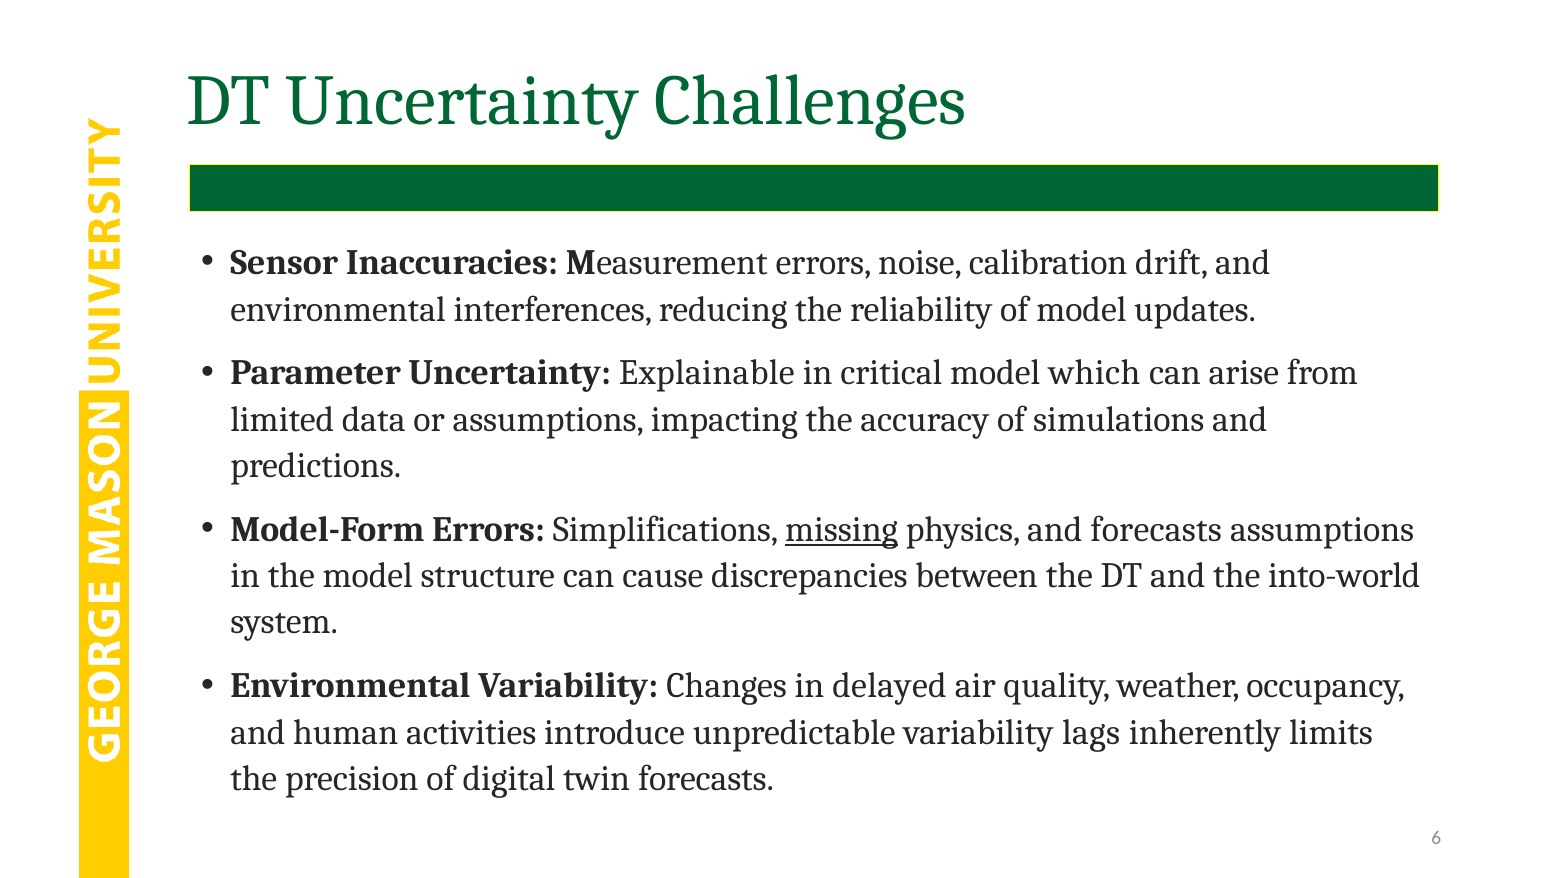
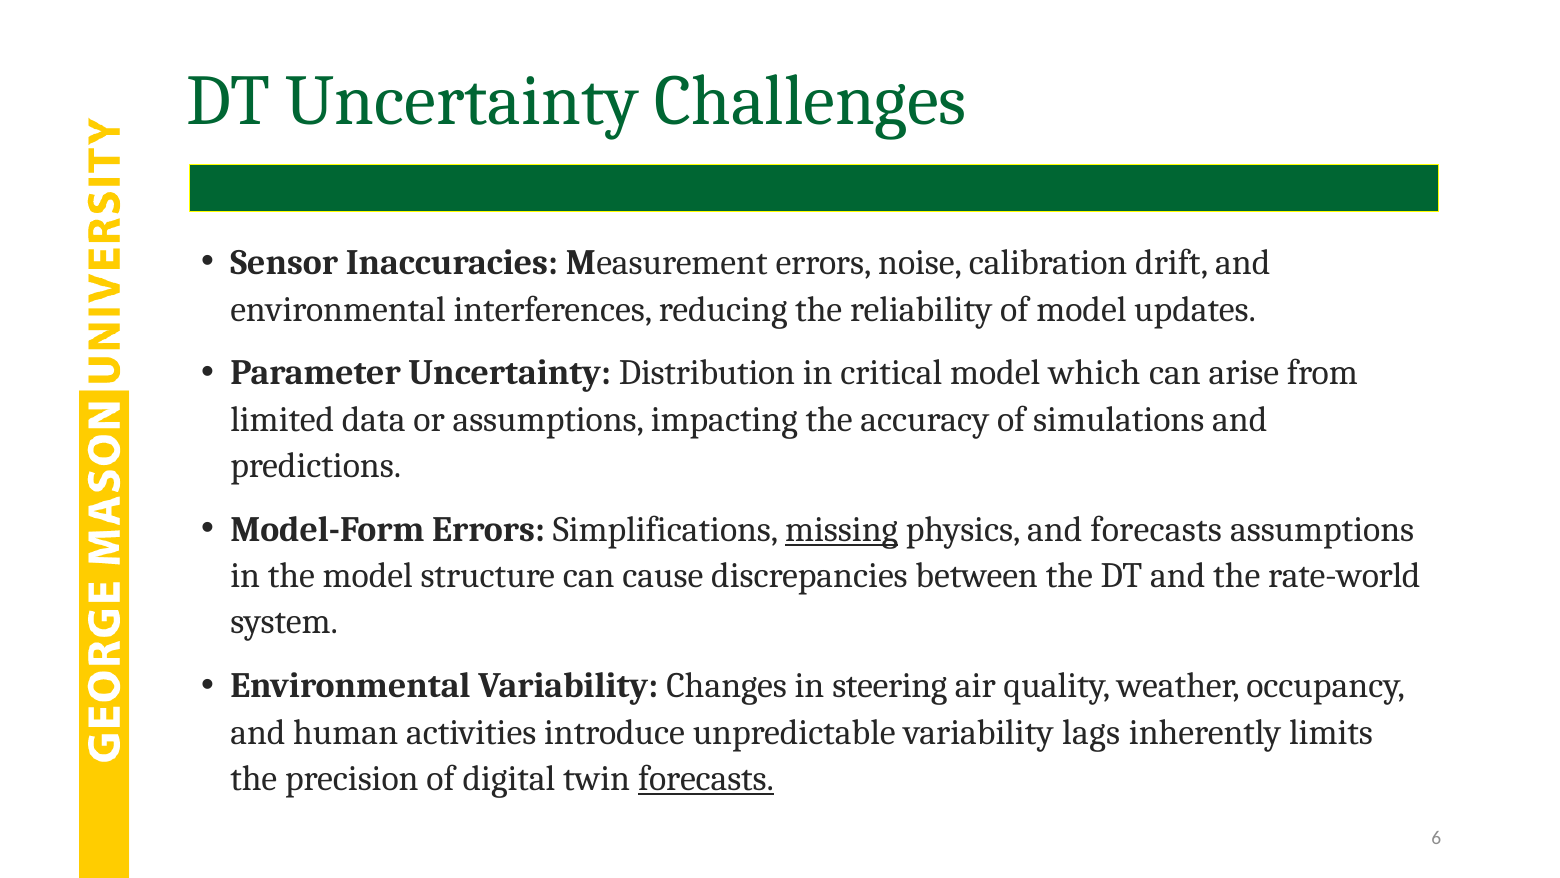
Explainable: Explainable -> Distribution (707, 373)
into-world: into-world -> rate-world (1344, 576)
delayed: delayed -> steering (890, 686)
forecasts underline: none -> present (706, 778)
